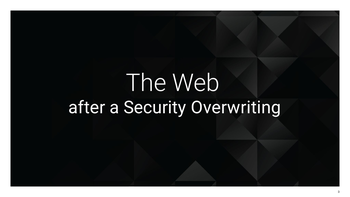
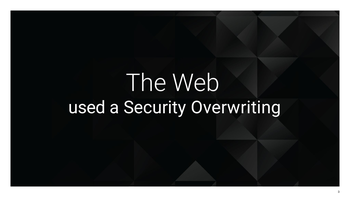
after: after -> used (87, 108)
